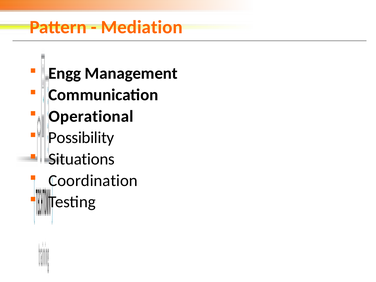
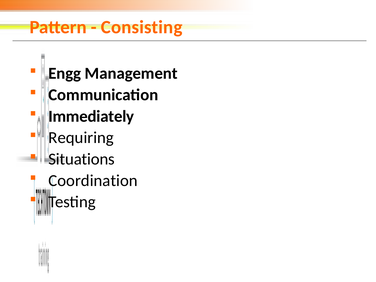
Mediation: Mediation -> Consisting (142, 27)
Operational: Operational -> Immediately (91, 116)
Possibility: Possibility -> Requiring (81, 138)
